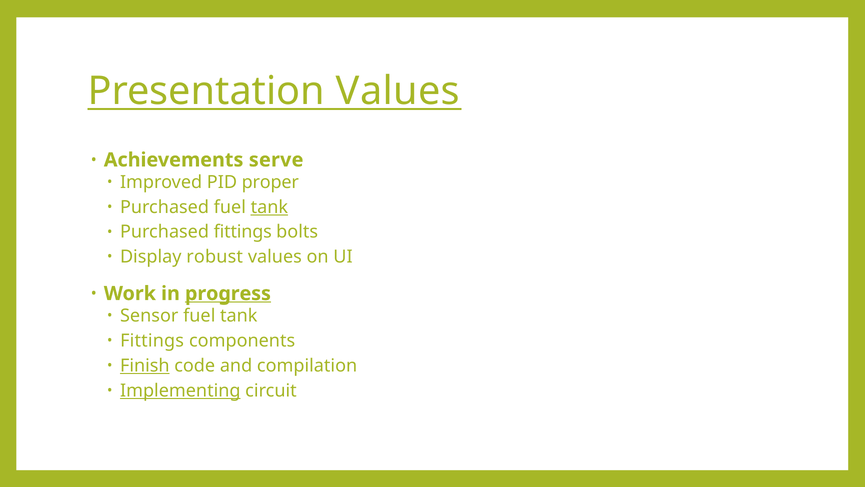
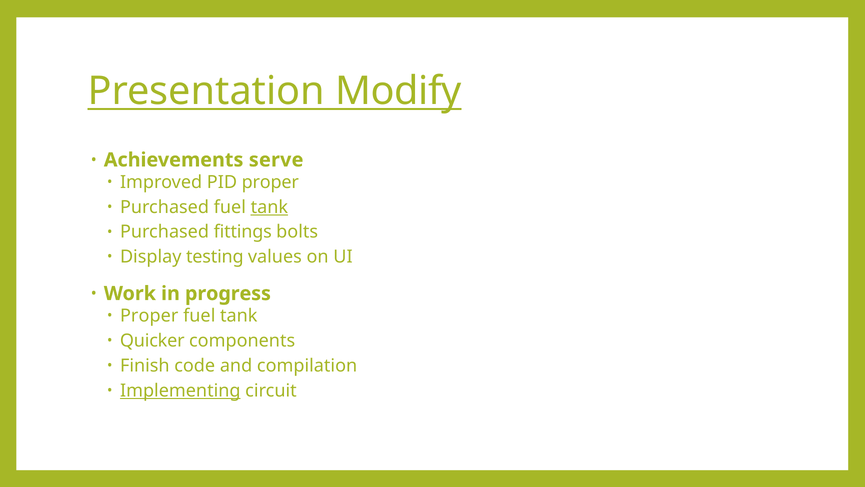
Presentation Values: Values -> Modify (398, 91)
robust: robust -> testing (215, 257)
progress underline: present -> none (228, 293)
Sensor: Sensor -> Proper (149, 316)
Fittings: Fittings -> Quicker (152, 340)
Finish underline: present -> none (145, 365)
